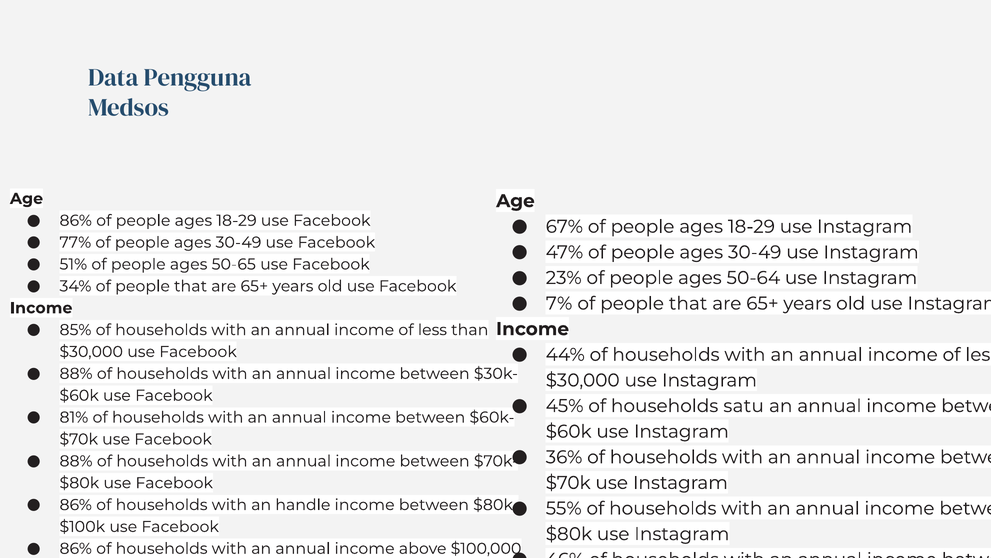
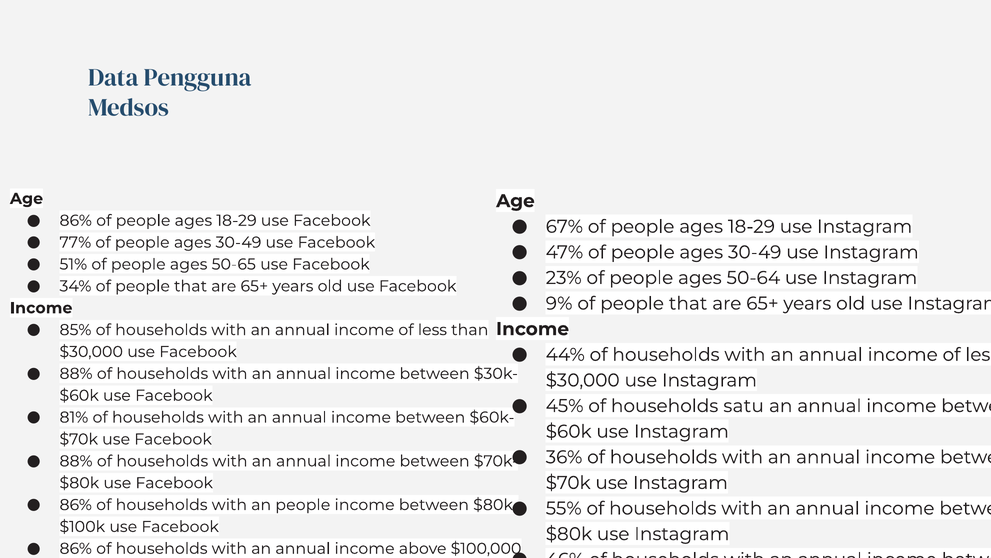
7%: 7% -> 9% (559, 303)
an handle: handle -> people (303, 504)
